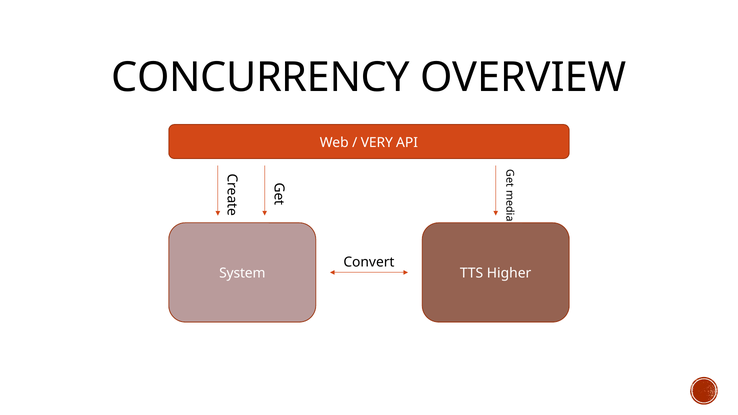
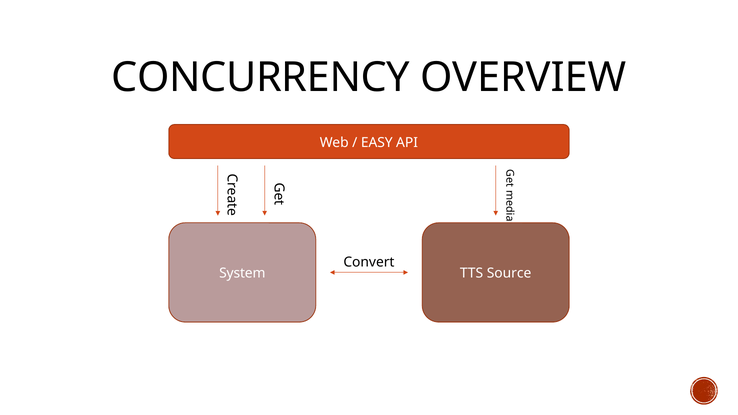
VERY: VERY -> EASY (377, 143)
Higher: Higher -> Source (509, 273)
